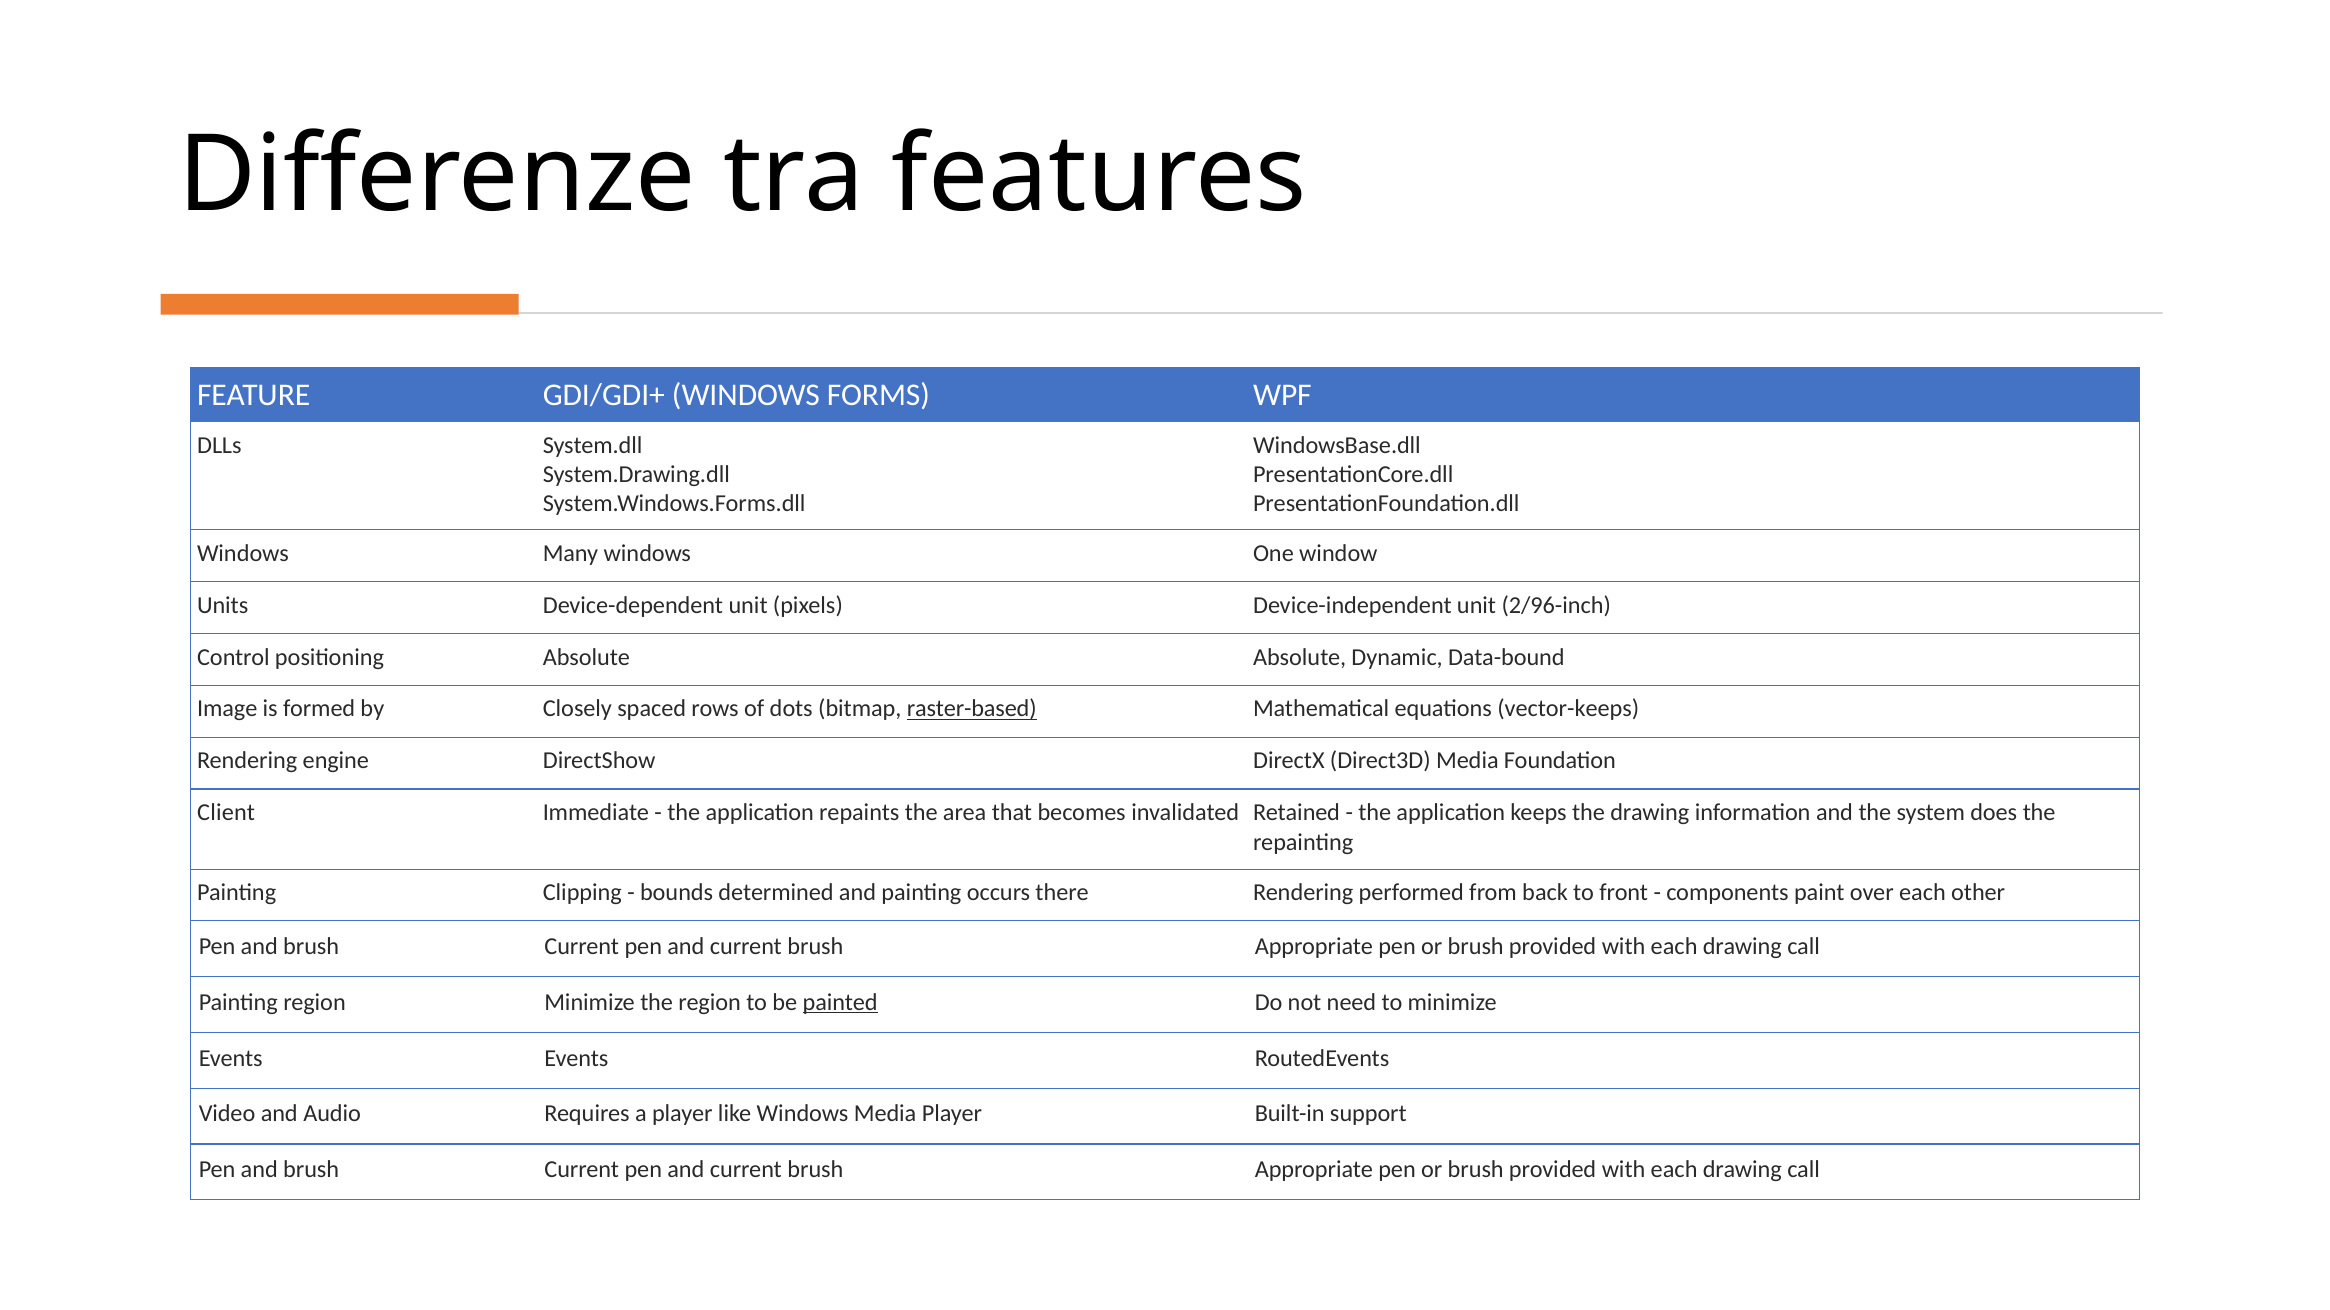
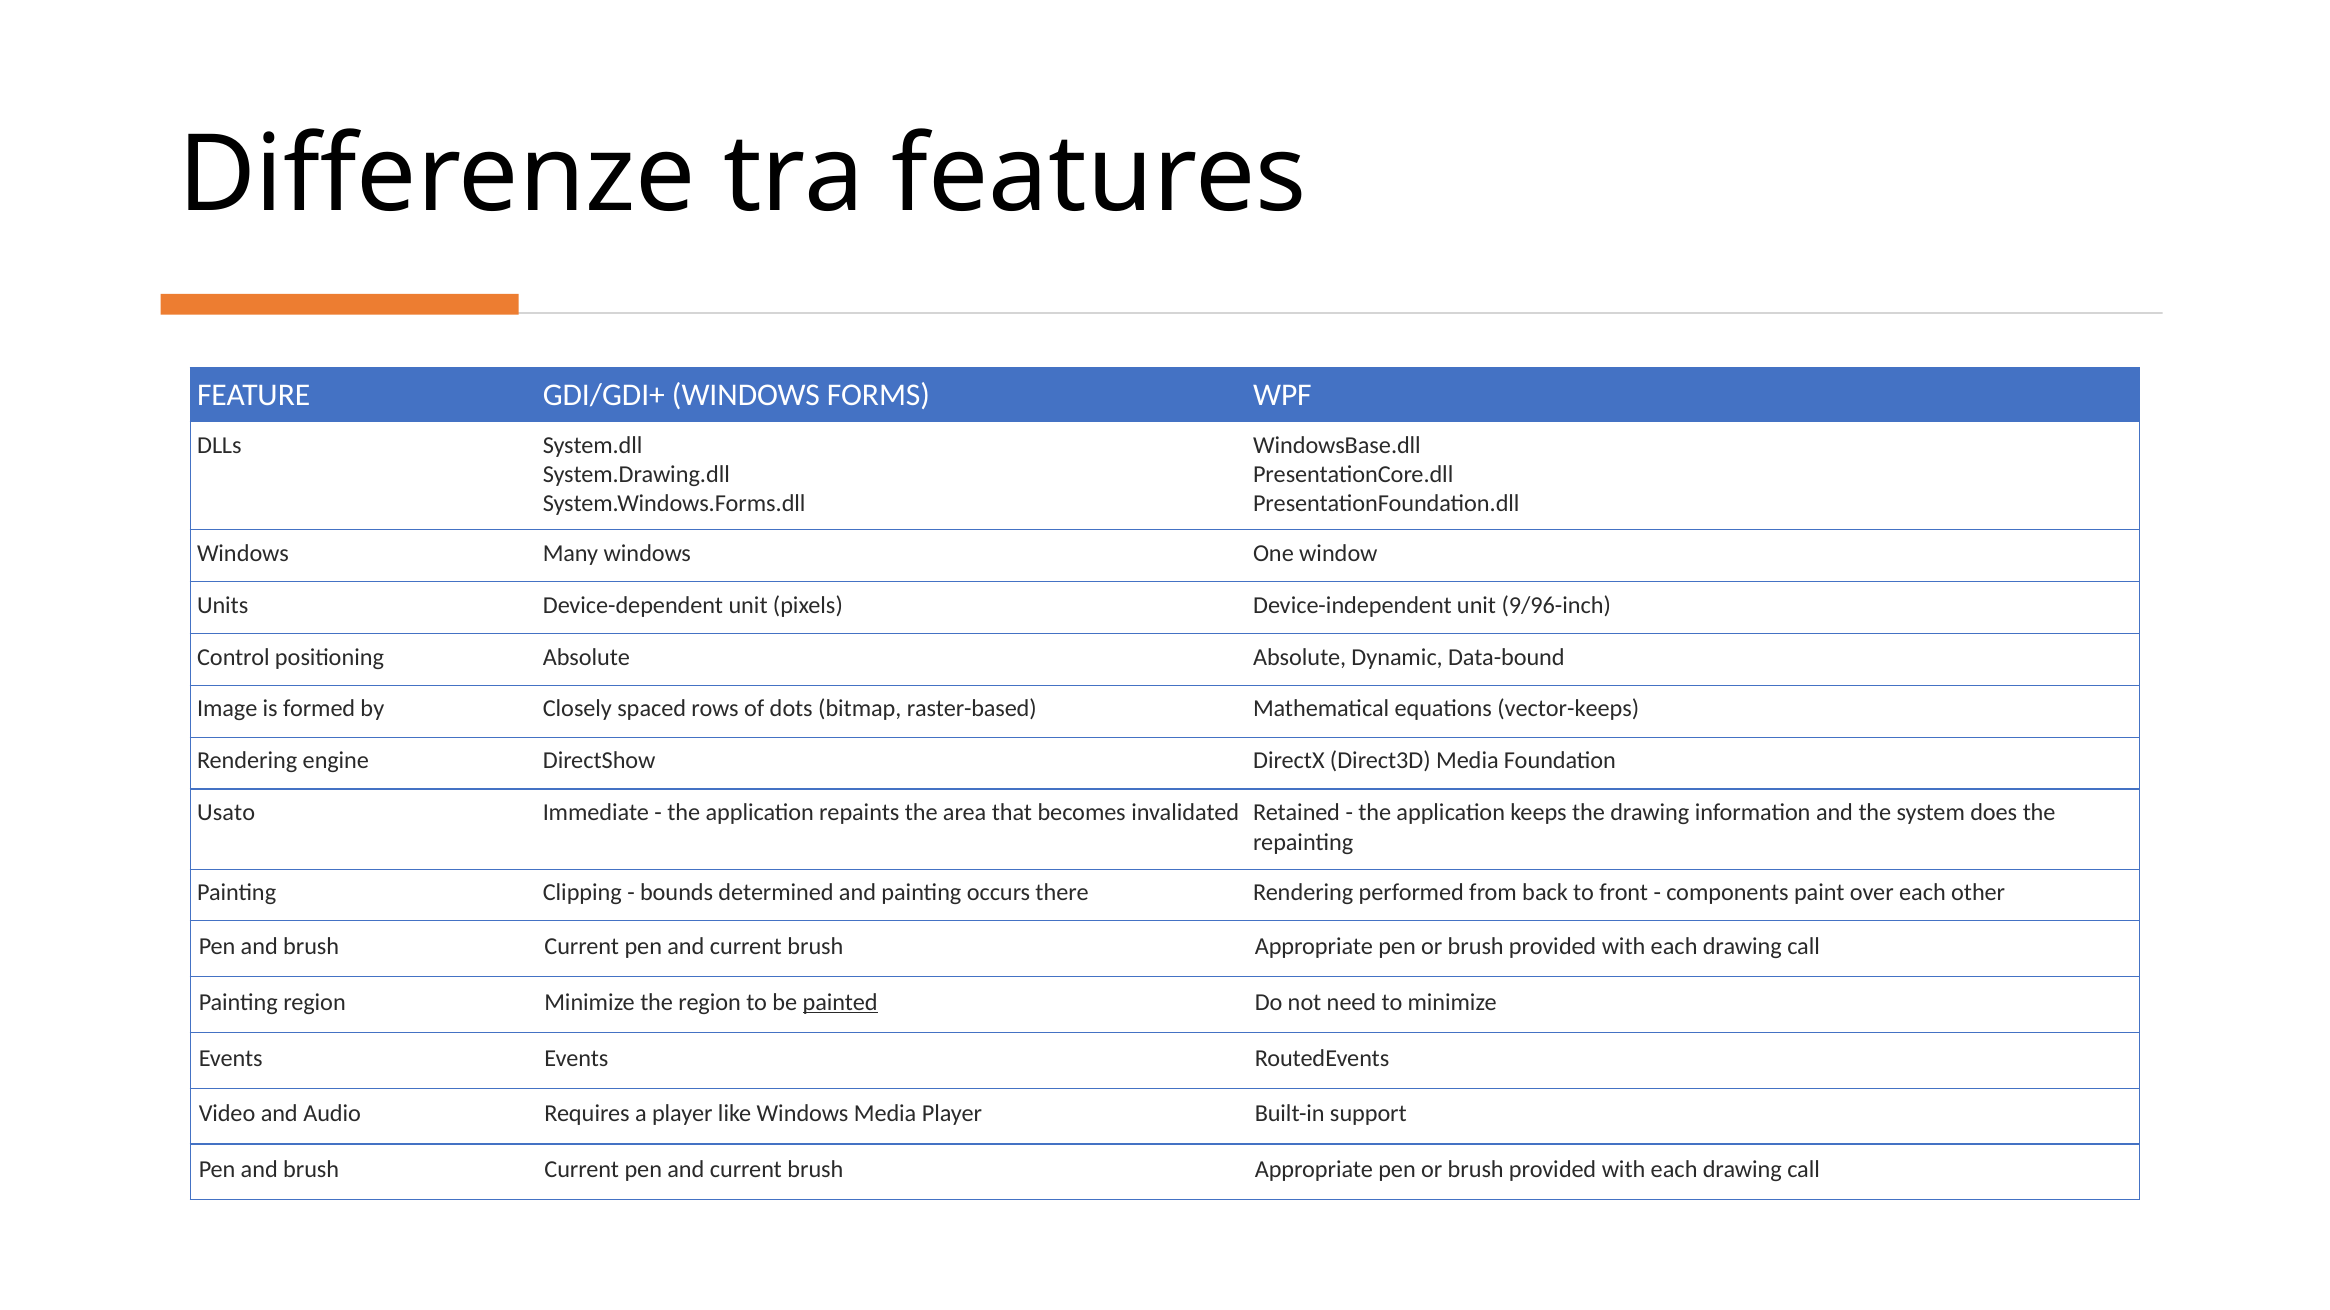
2/96-inch: 2/96-inch -> 9/96-inch (1556, 606)
raster-based underline: present -> none (972, 709)
Client: Client -> Usato (226, 813)
